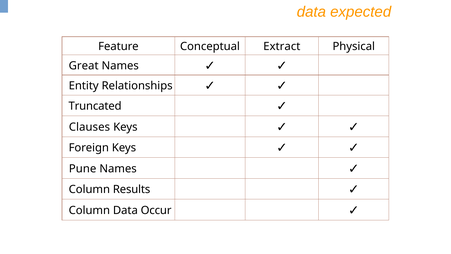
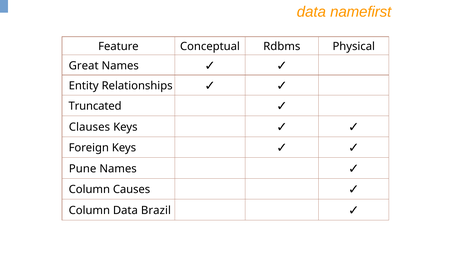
expected: expected -> namefirst (361, 12)
Extract: Extract -> Rdbms (282, 46)
Results: Results -> Causes (132, 189)
Occur: Occur -> Brazil (156, 210)
